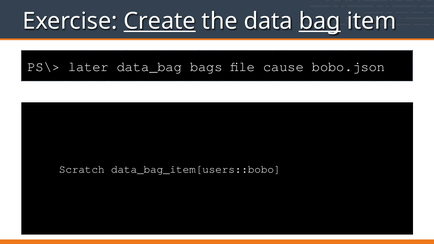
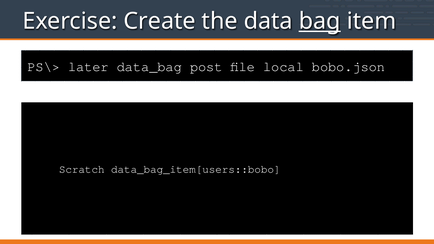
Create underline: present -> none (160, 21)
bags: bags -> post (206, 67)
cause: cause -> local (283, 67)
